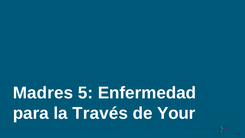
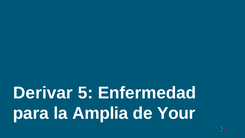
Madres: Madres -> Derivar (43, 93)
Través: Través -> Amplia (100, 113)
